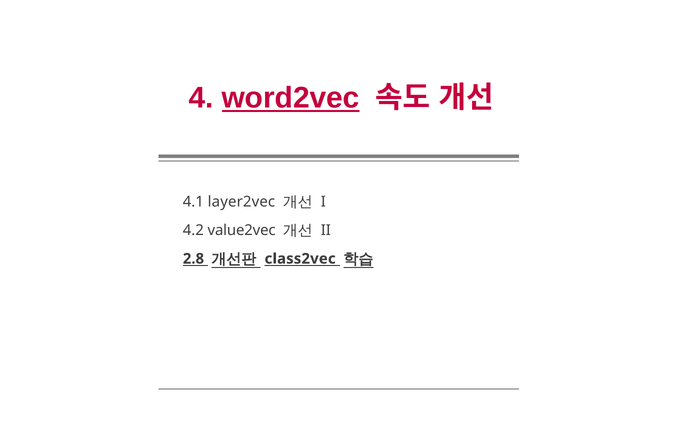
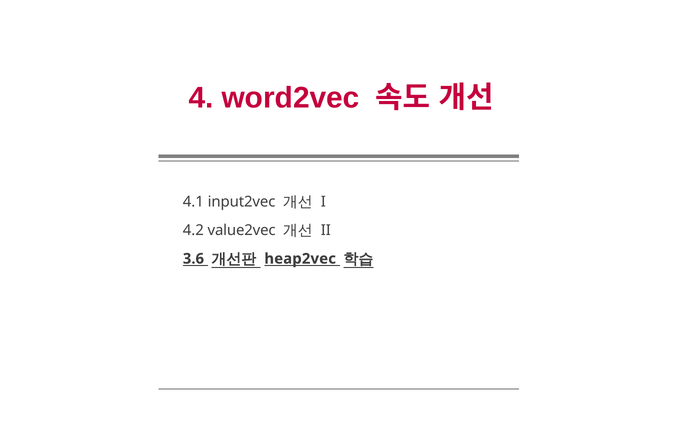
word2vec underline: present -> none (291, 98)
layer2vec: layer2vec -> input2vec (242, 202)
2.8: 2.8 -> 3.6 (193, 259)
class2vec: class2vec -> heap2vec (300, 259)
